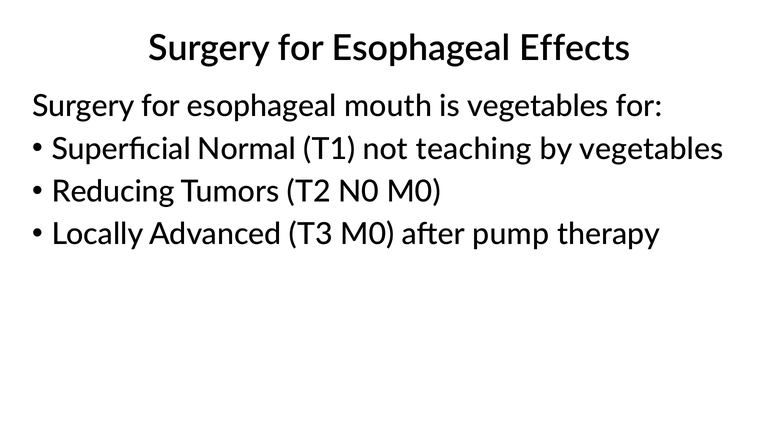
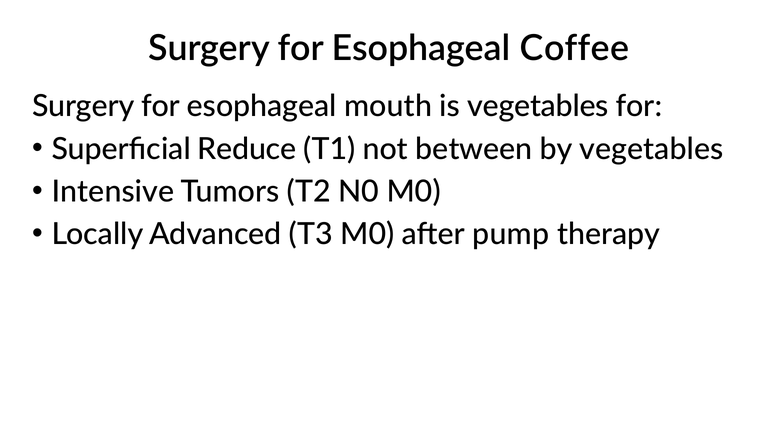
Effects: Effects -> Coffee (575, 48)
Normal: Normal -> Reduce (247, 149)
teaching: teaching -> between (474, 149)
Reducing: Reducing -> Intensive (113, 191)
